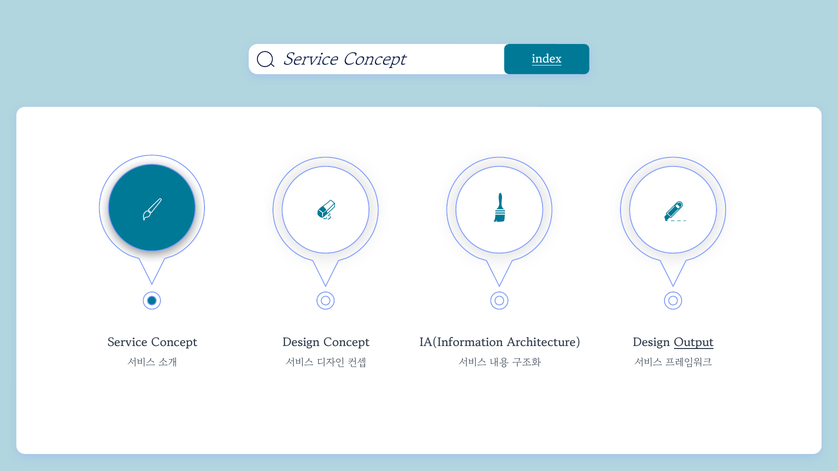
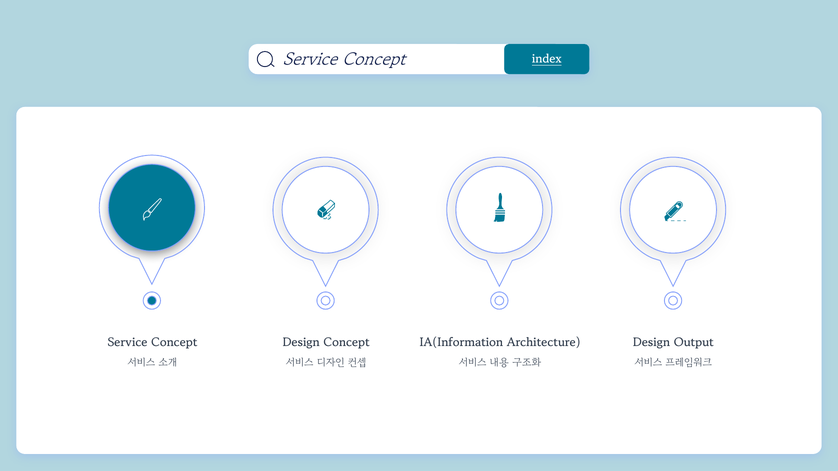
Output underline: present -> none (694, 344)
